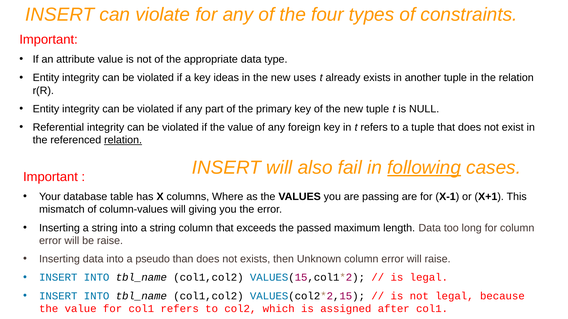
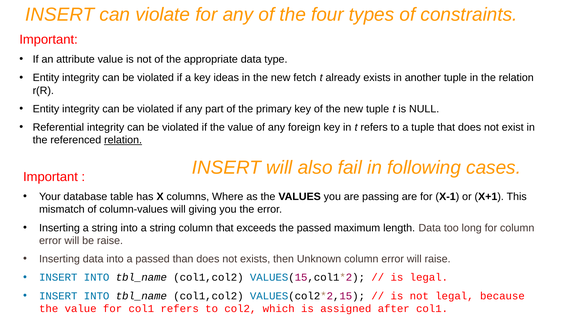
uses: uses -> fetch (305, 78)
following underline: present -> none (424, 168)
a pseudo: pseudo -> passed (153, 259)
